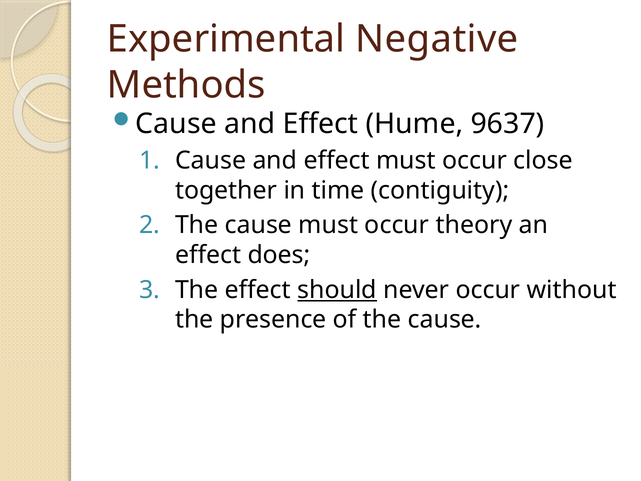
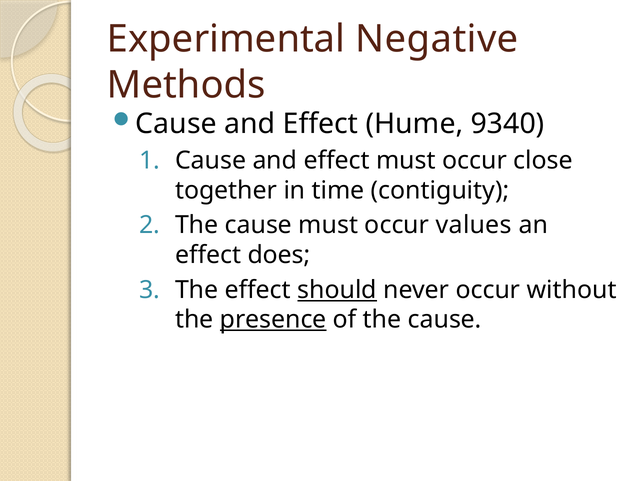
9637: 9637 -> 9340 (508, 124)
theory: theory -> values (474, 225)
presence underline: none -> present (273, 319)
